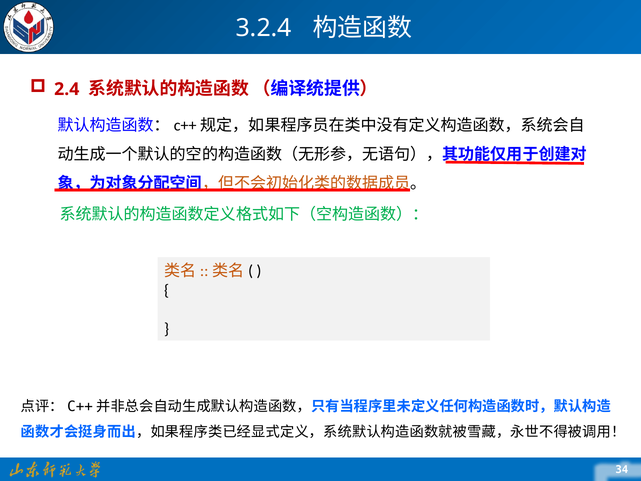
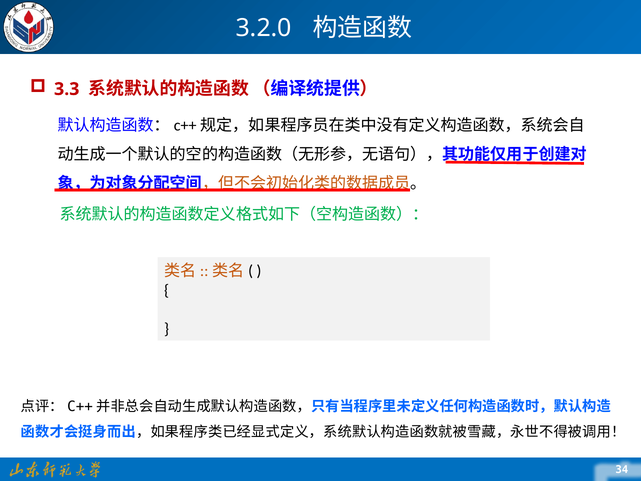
3.2.4: 3.2.4 -> 3.2.0 (264, 28)
2.4: 2.4 -> 3.3 (67, 89)
